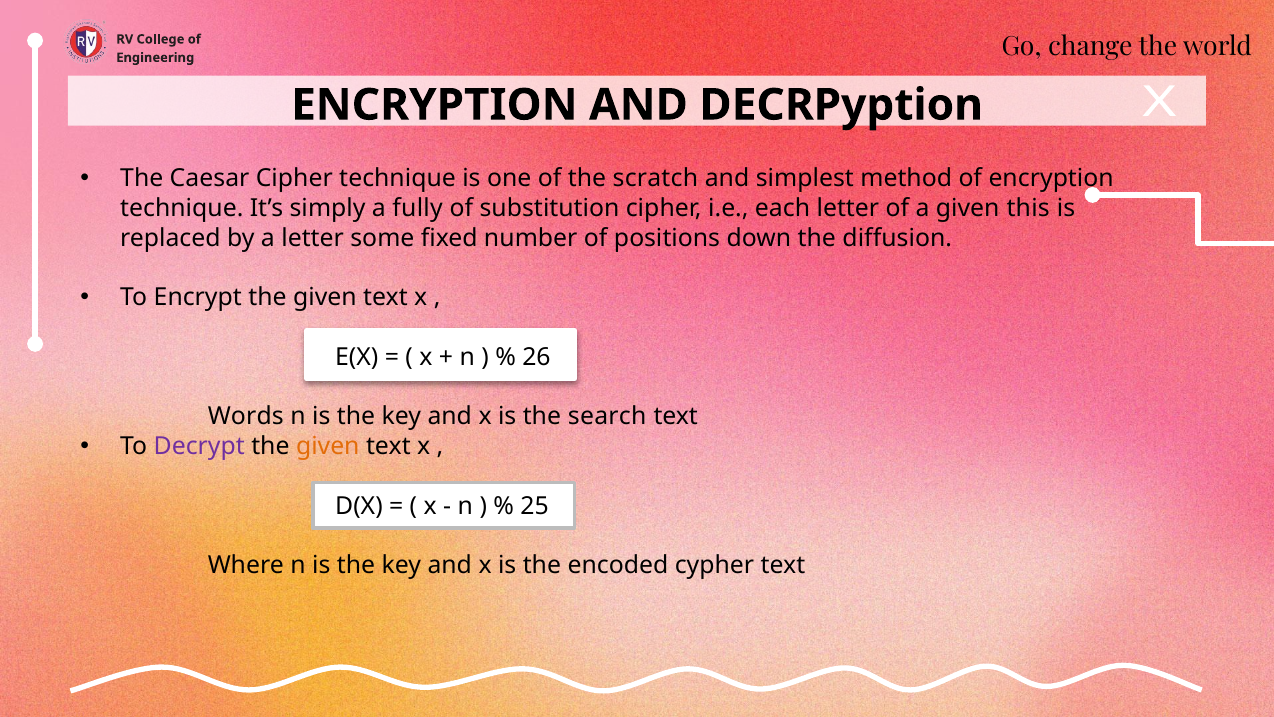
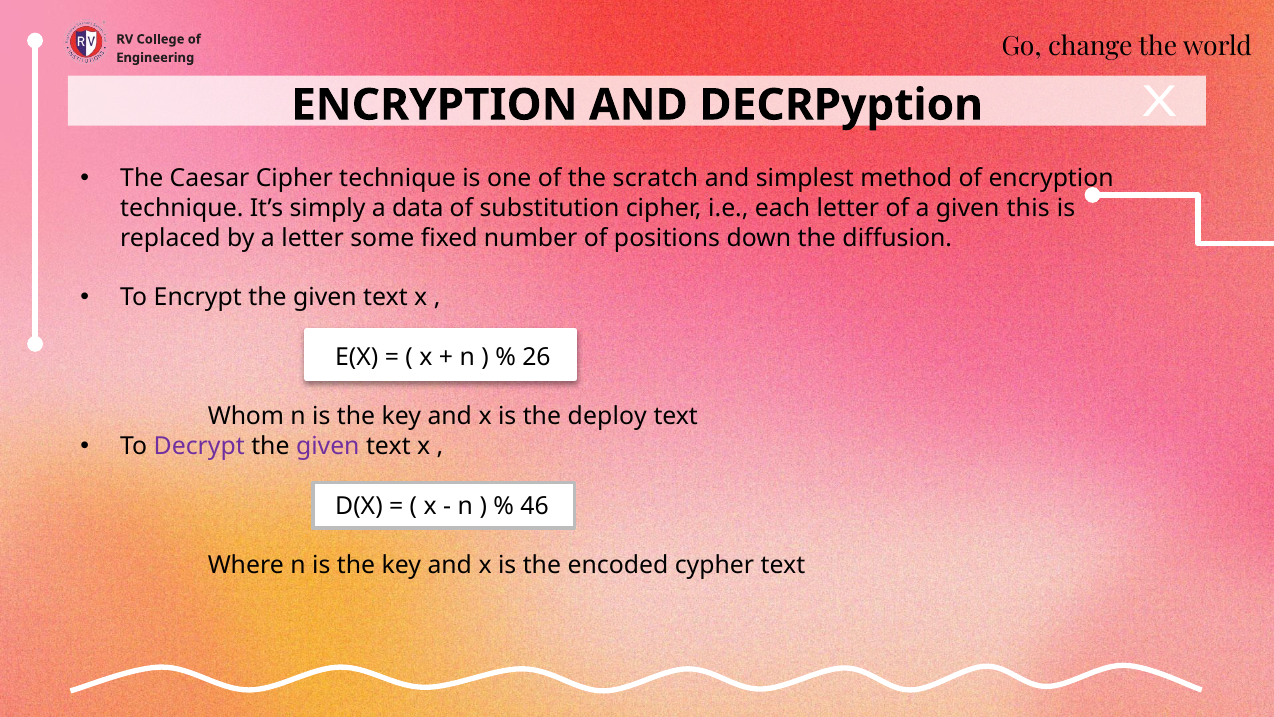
fully: fully -> data (418, 208)
Words: Words -> Whom (246, 416)
search: search -> deploy (607, 416)
given colour: orange -> purple (328, 446)
25: 25 -> 46 (535, 506)
